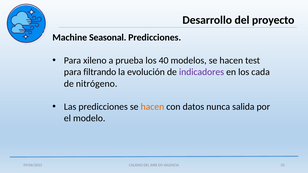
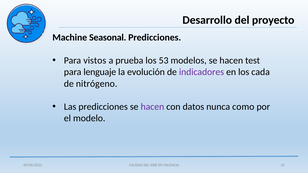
xileno: xileno -> vistos (95, 61)
40: 40 -> 53 (164, 61)
filtrando: filtrando -> lenguaje (100, 72)
hacen colour: orange -> purple (152, 107)
salida: salida -> como (243, 107)
